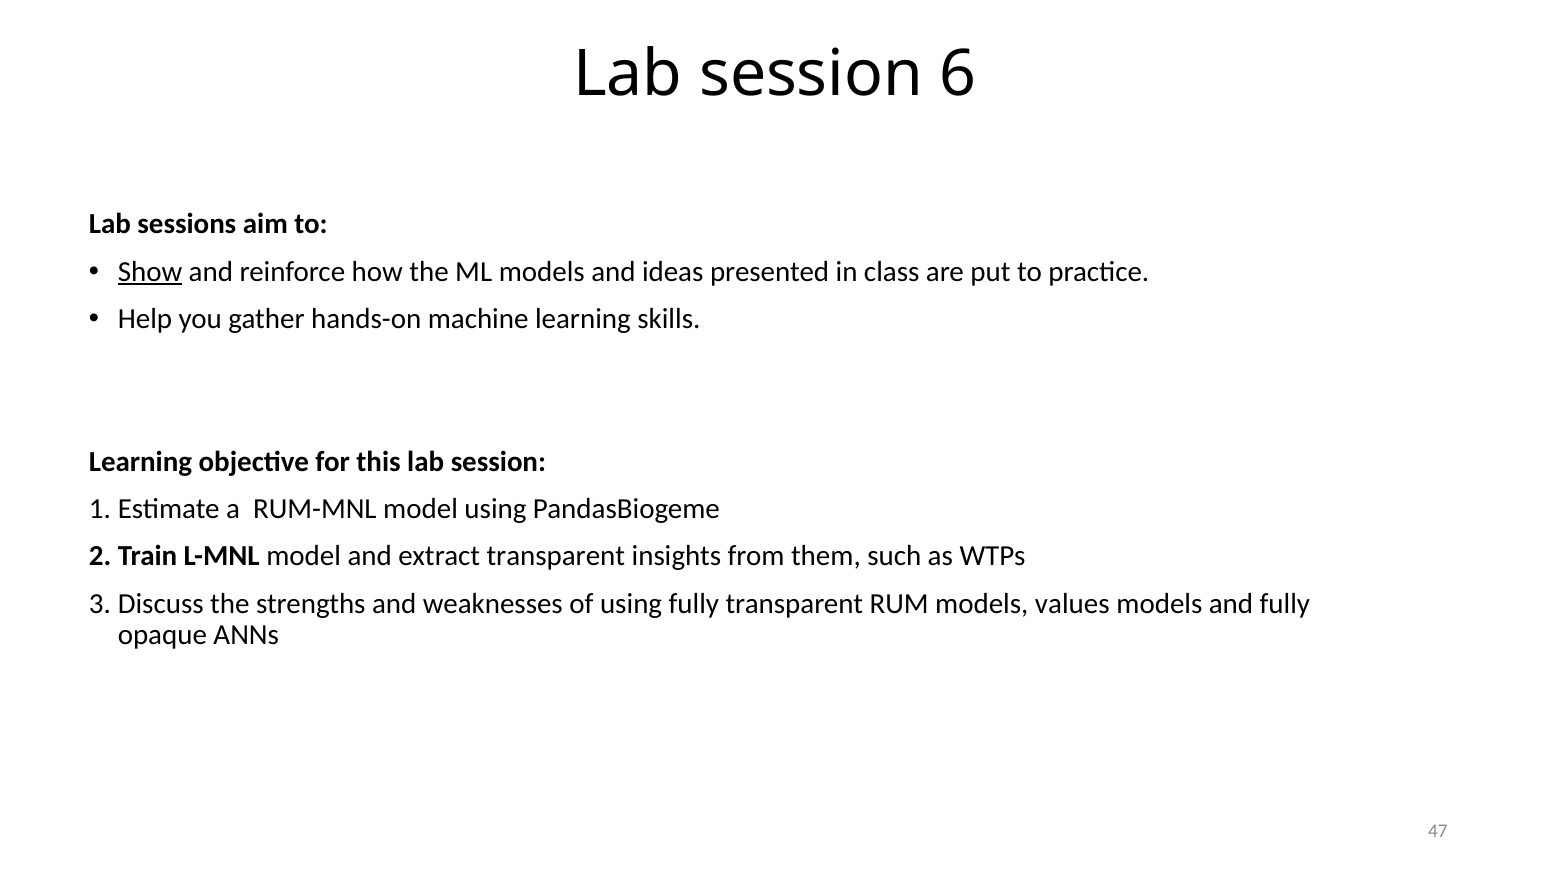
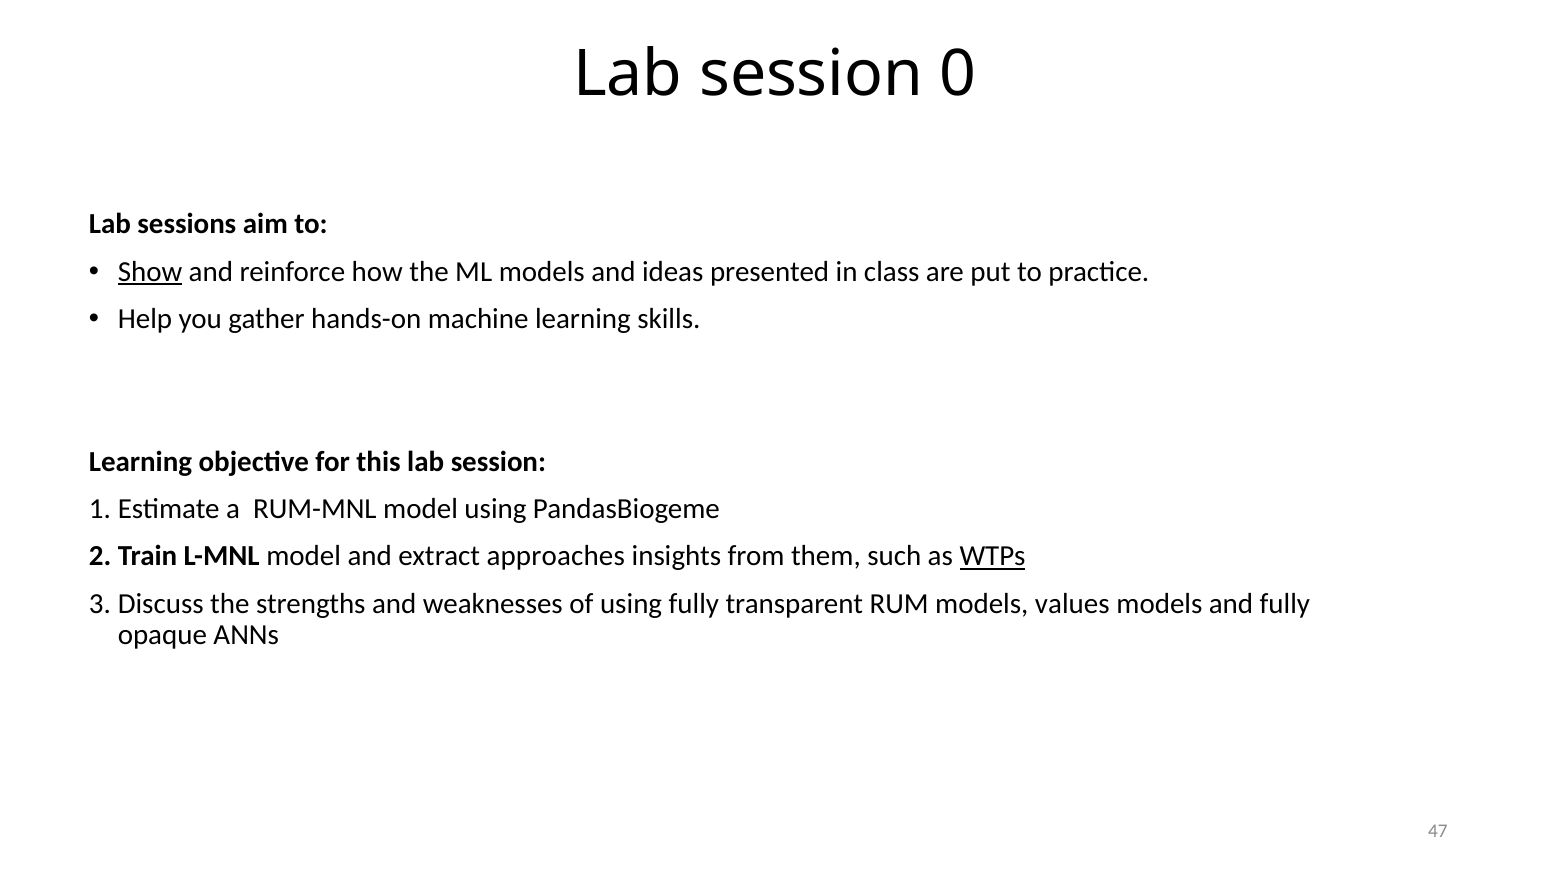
6: 6 -> 0 (958, 74)
extract transparent: transparent -> approaches (556, 556)
WTPs underline: none -> present (992, 556)
